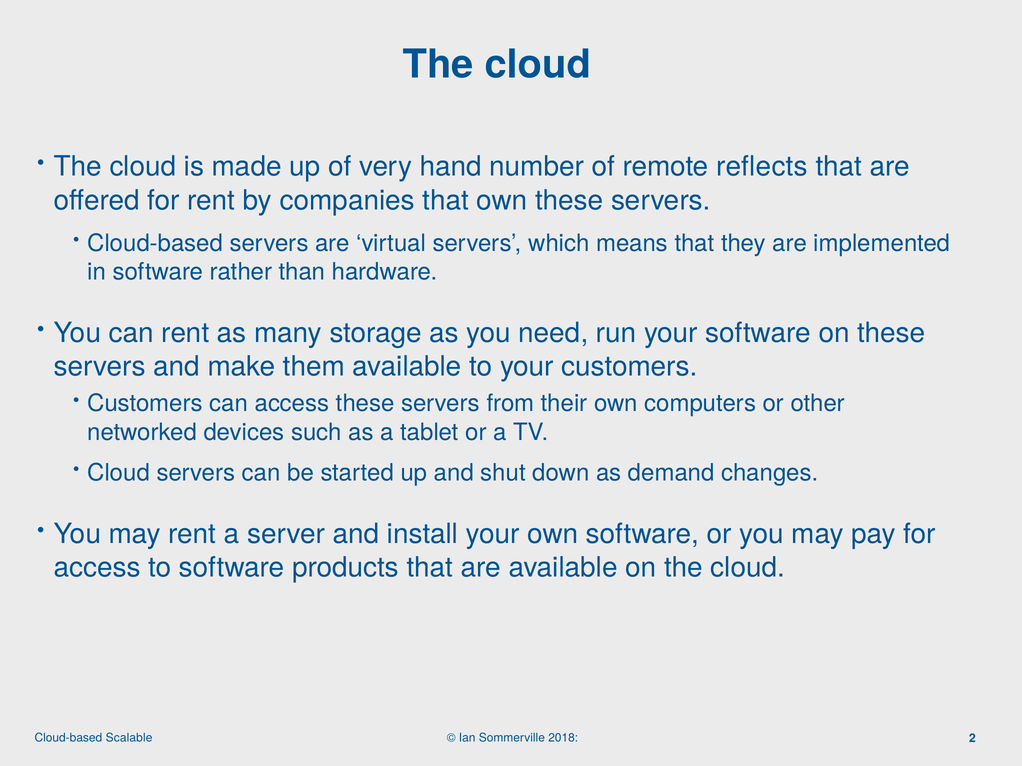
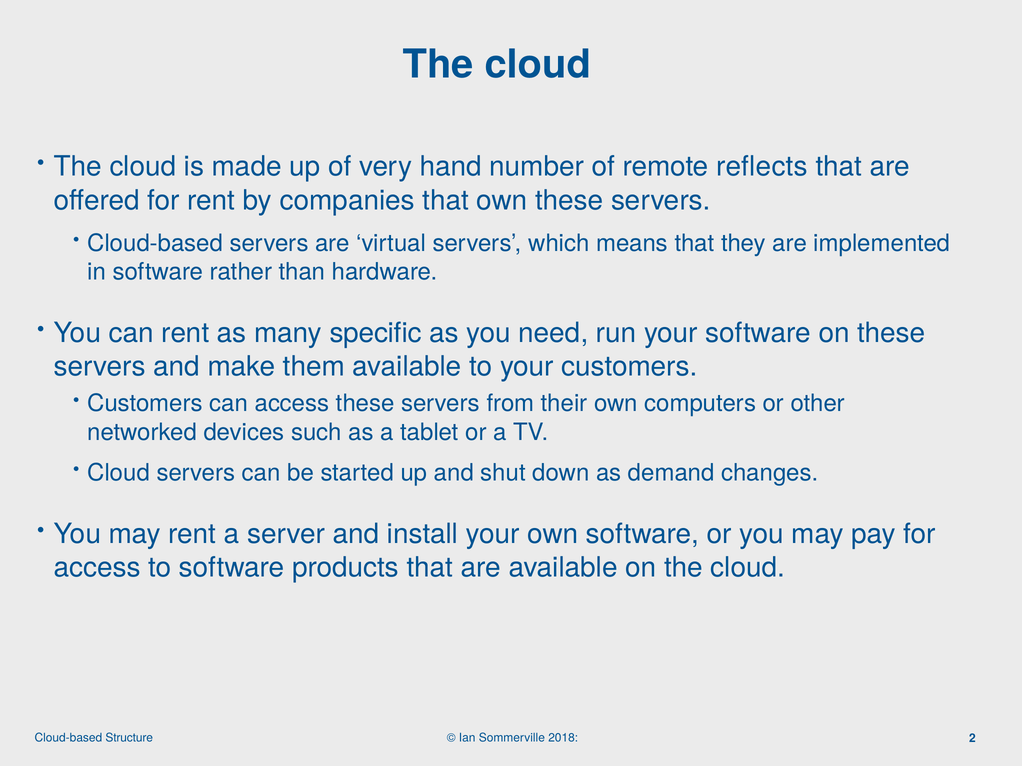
storage: storage -> specific (376, 333)
Scalable: Scalable -> Structure (129, 738)
